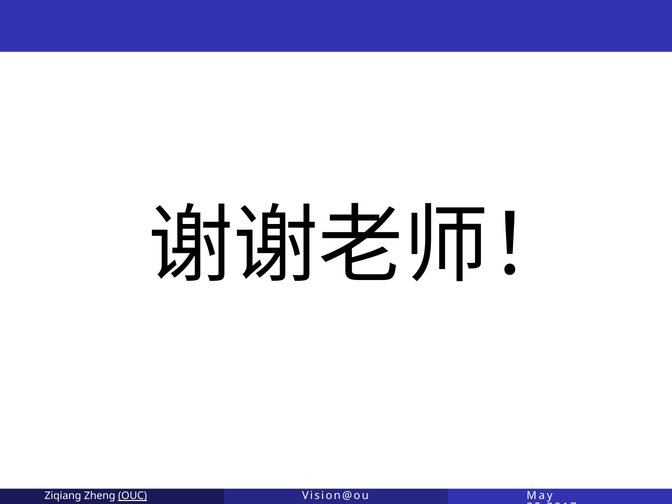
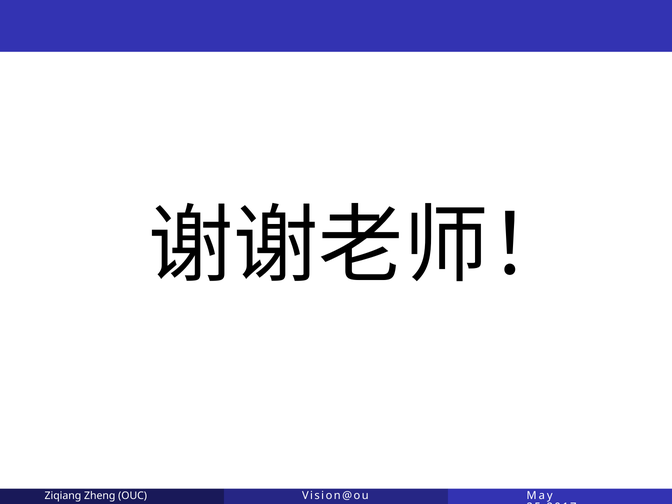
OUC underline: present -> none (133, 496)
